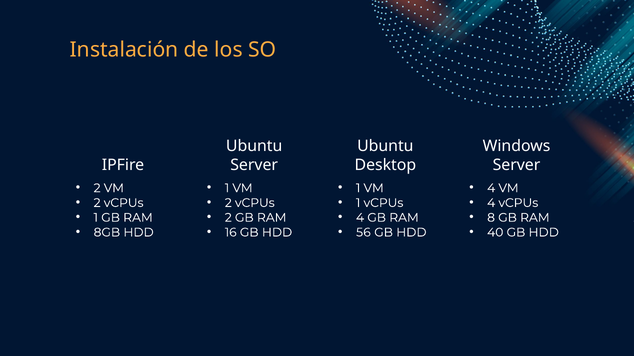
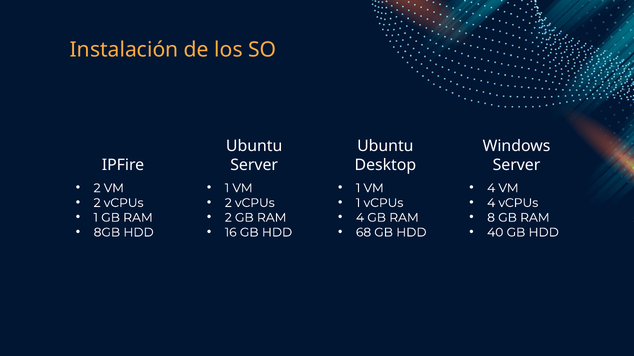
56: 56 -> 68 (364, 233)
